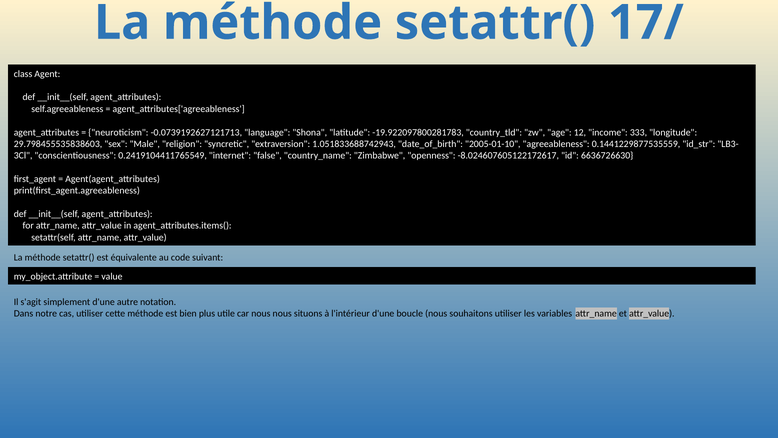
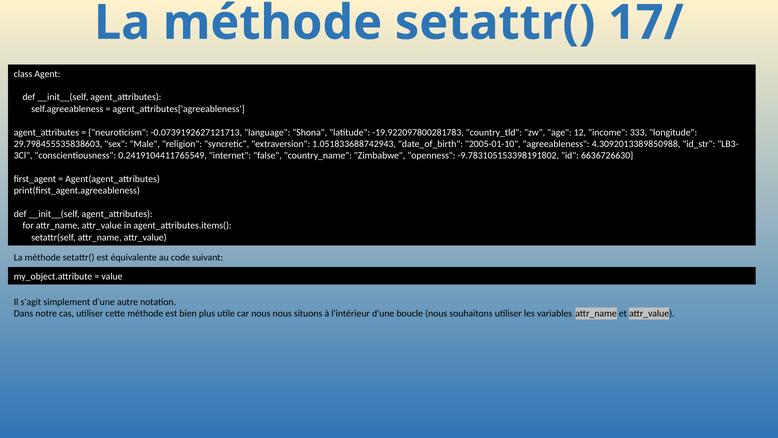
0.1441229877535559: 0.1441229877535559 -> 4.3092013389850988 (636, 144)
-8.024607605122172617: -8.024607605122172617 -> -9.783105153398191802 (508, 156)
